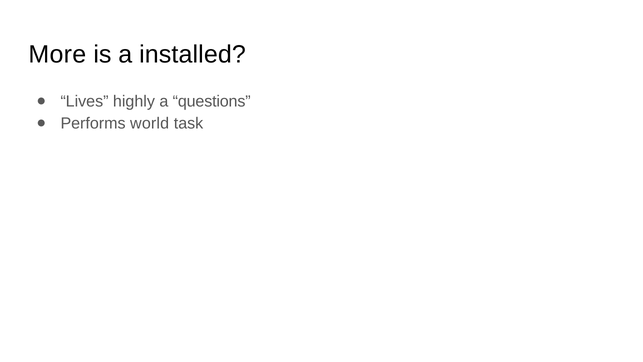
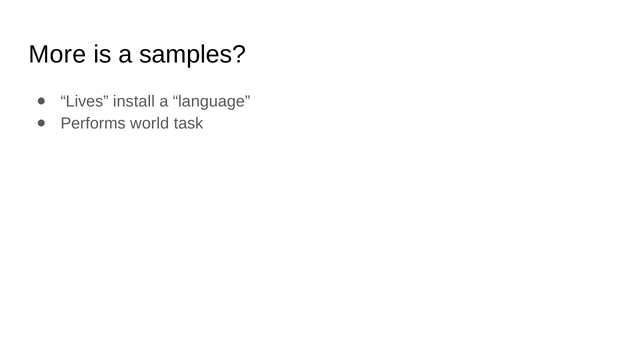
installed: installed -> samples (193, 54)
highly: highly -> install (134, 101)
questions: questions -> language (212, 101)
